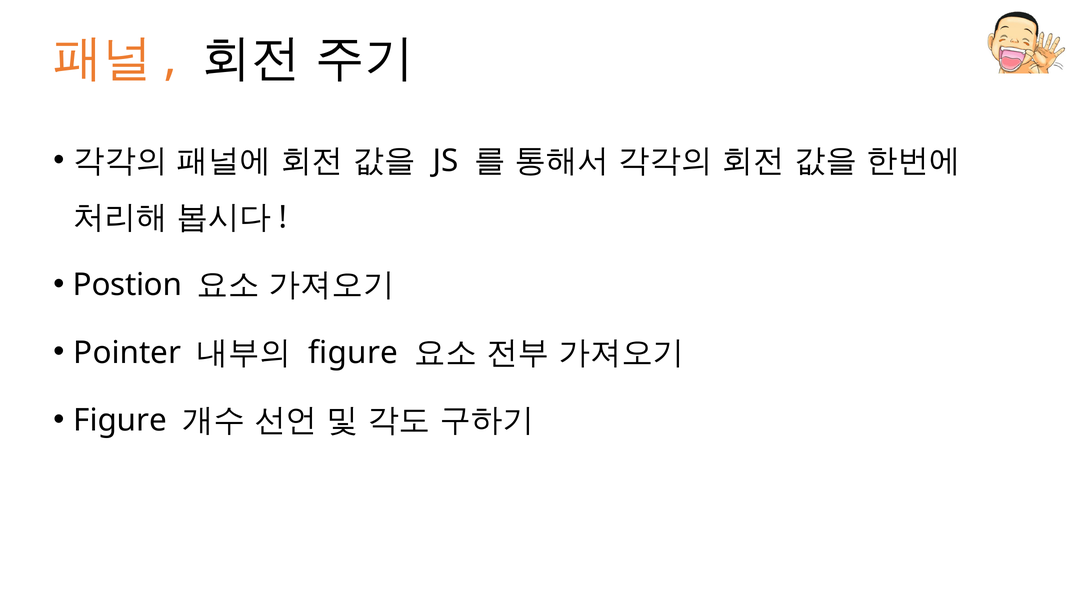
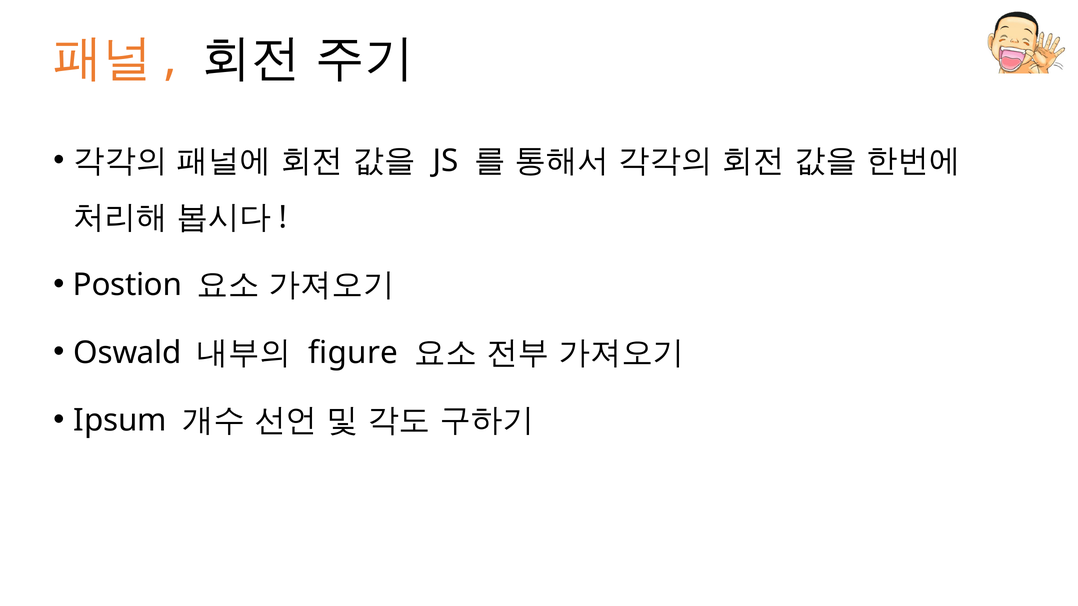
Pointer: Pointer -> Oswald (127, 353)
Figure: Figure -> Ipsum (120, 421)
